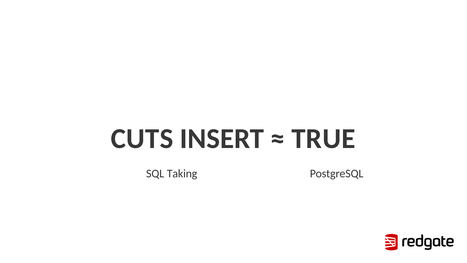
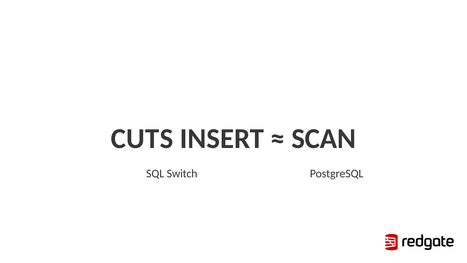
TRUE: TRUE -> SCAN (324, 139)
Taking: Taking -> Switch (182, 173)
